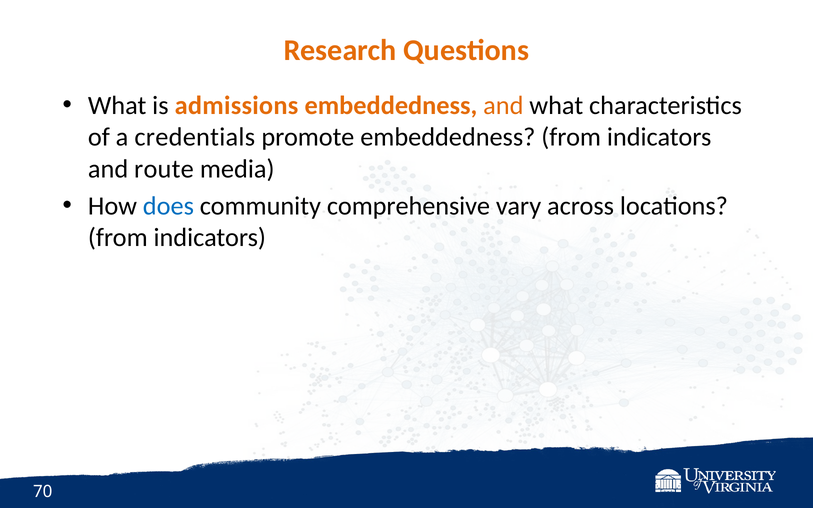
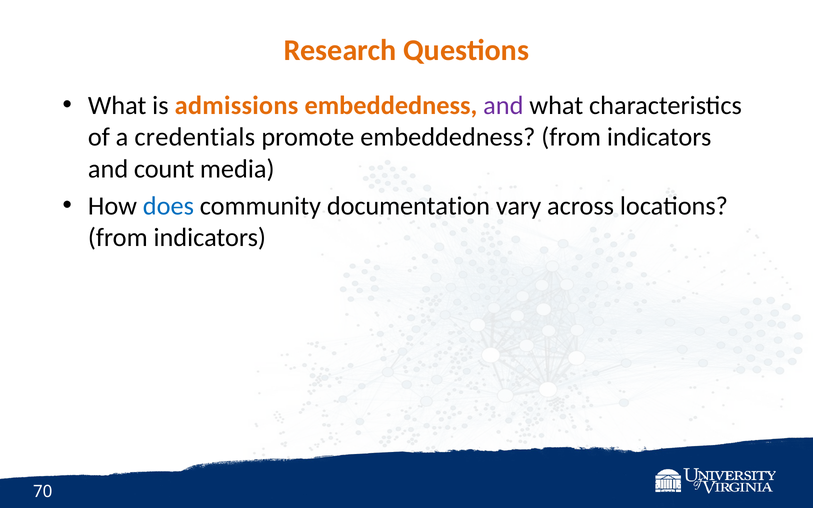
and colour: orange -> purple (503, 106)
route: route -> count (164, 169)
comprehensive: comprehensive -> documentation (409, 206)
